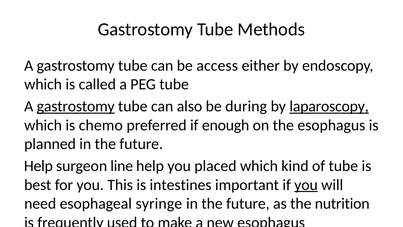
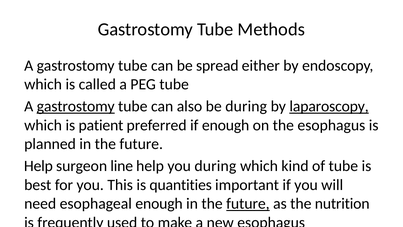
access: access -> spread (217, 65)
chemo: chemo -> patient (101, 125)
you placed: placed -> during (215, 166)
intestines: intestines -> quantities (181, 185)
you underline: present -> none (306, 185)
esophageal syringe: syringe -> enough (159, 203)
future underline: none -> present (248, 203)
